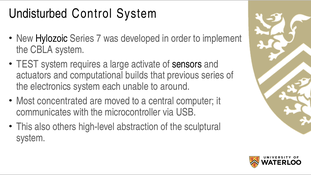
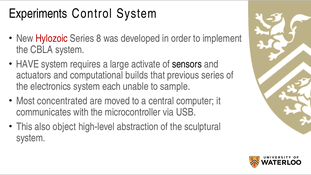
Undisturbed: Undisturbed -> Experiments (38, 14)
Hylozoic colour: black -> red (52, 38)
7: 7 -> 8 (99, 38)
TEST: TEST -> HAVE (28, 64)
around: around -> sample (175, 86)
others: others -> object (64, 127)
